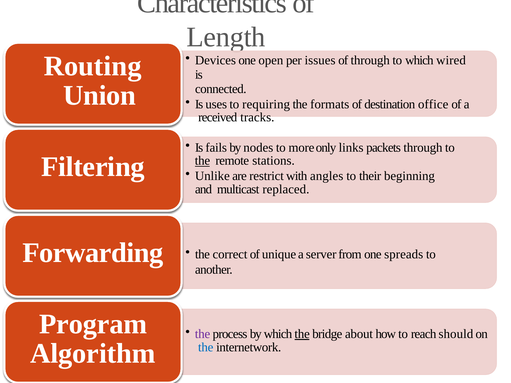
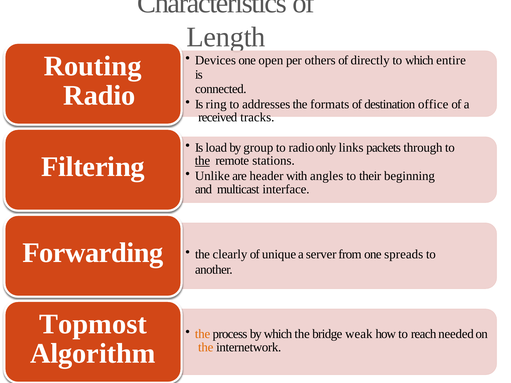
issues: issues -> others (320, 60)
of through: through -> directly (370, 60)
wired: wired -> entire (451, 60)
Union: Union -> Radio (99, 95)
uses: uses -> ring (216, 104)
requiring: requiring -> addresses (266, 104)
fails: fails -> load (216, 148)
nodes: nodes -> group (258, 148)
to more: more -> radio (301, 148)
restrict: restrict -> header (266, 176)
replaced: replaced -> interface (286, 189)
correct: correct -> clearly (230, 255)
Program: Program -> Topmost (93, 325)
the colour: purple -> orange (203, 334)
the underline: present -> none (302, 334)
about: about -> weak (359, 334)
should: should -> needed (456, 334)
the colour: blue -> orange (206, 347)
